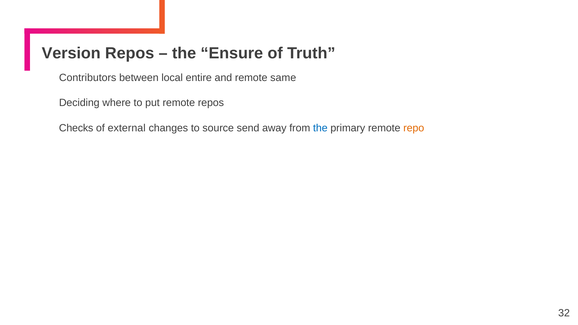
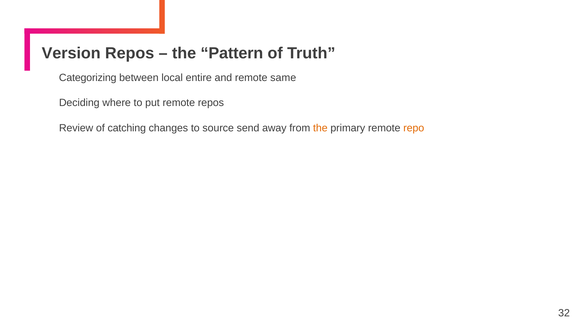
Ensure: Ensure -> Pattern (232, 53)
Contributors: Contributors -> Categorizing (88, 78)
Checks: Checks -> Review (76, 128)
external: external -> catching (127, 128)
the colour: blue -> orange (320, 128)
